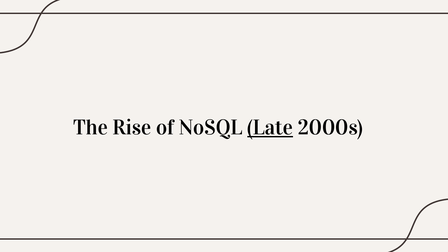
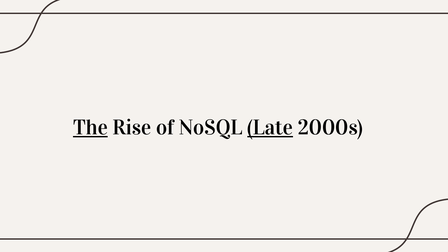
The underline: none -> present (90, 127)
